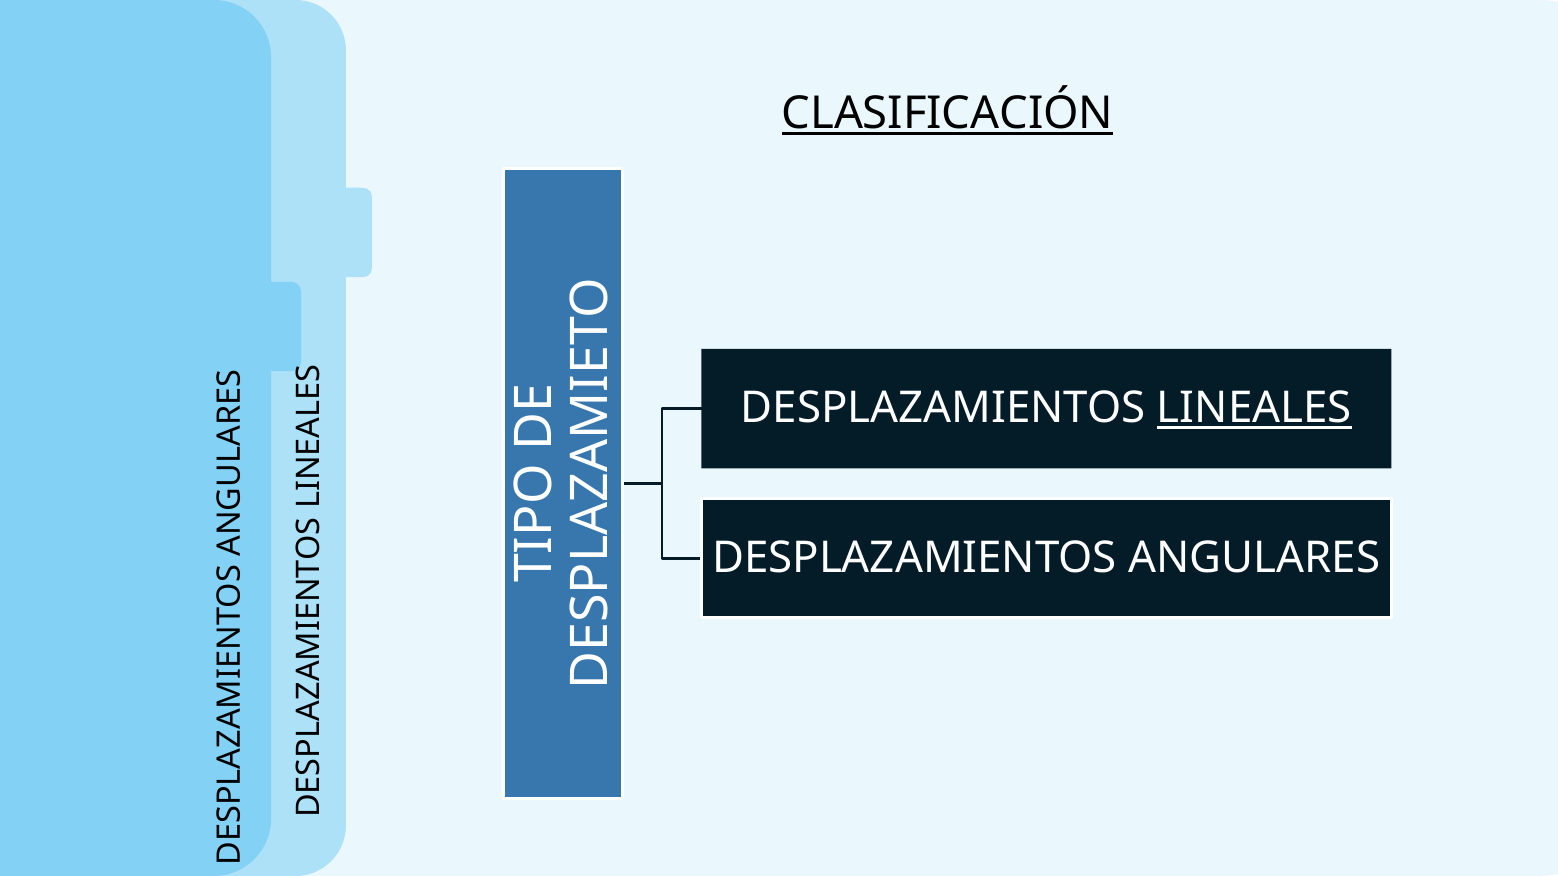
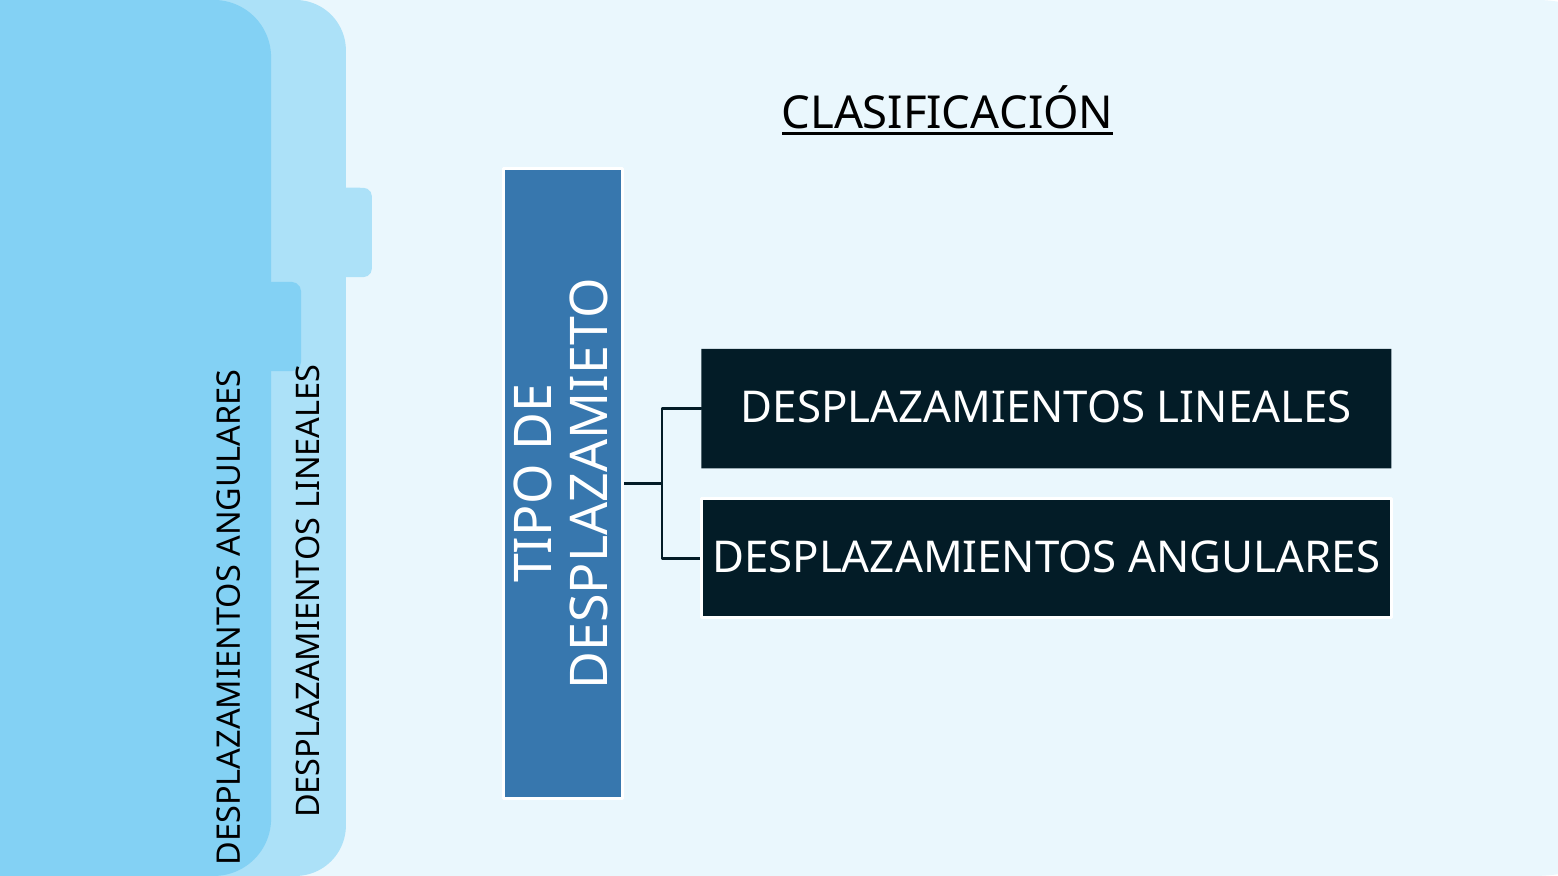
LINEALES underline: present -> none (1254, 409)
